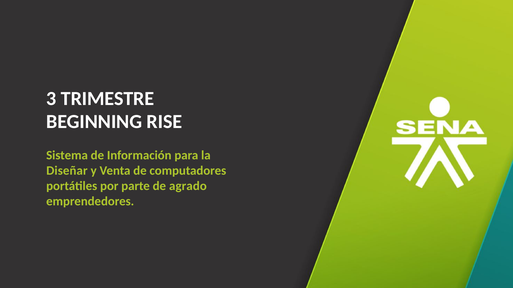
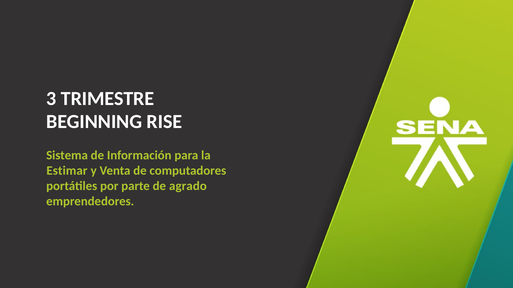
Diseñar: Diseñar -> Estimar (67, 171)
